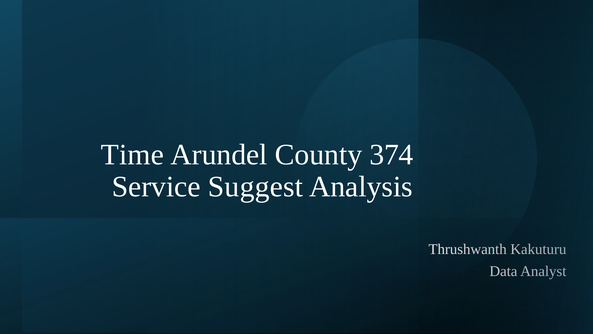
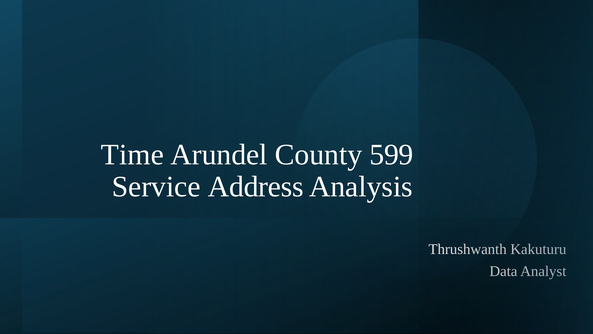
374: 374 -> 599 (391, 155)
Suggest: Suggest -> Address (256, 187)
